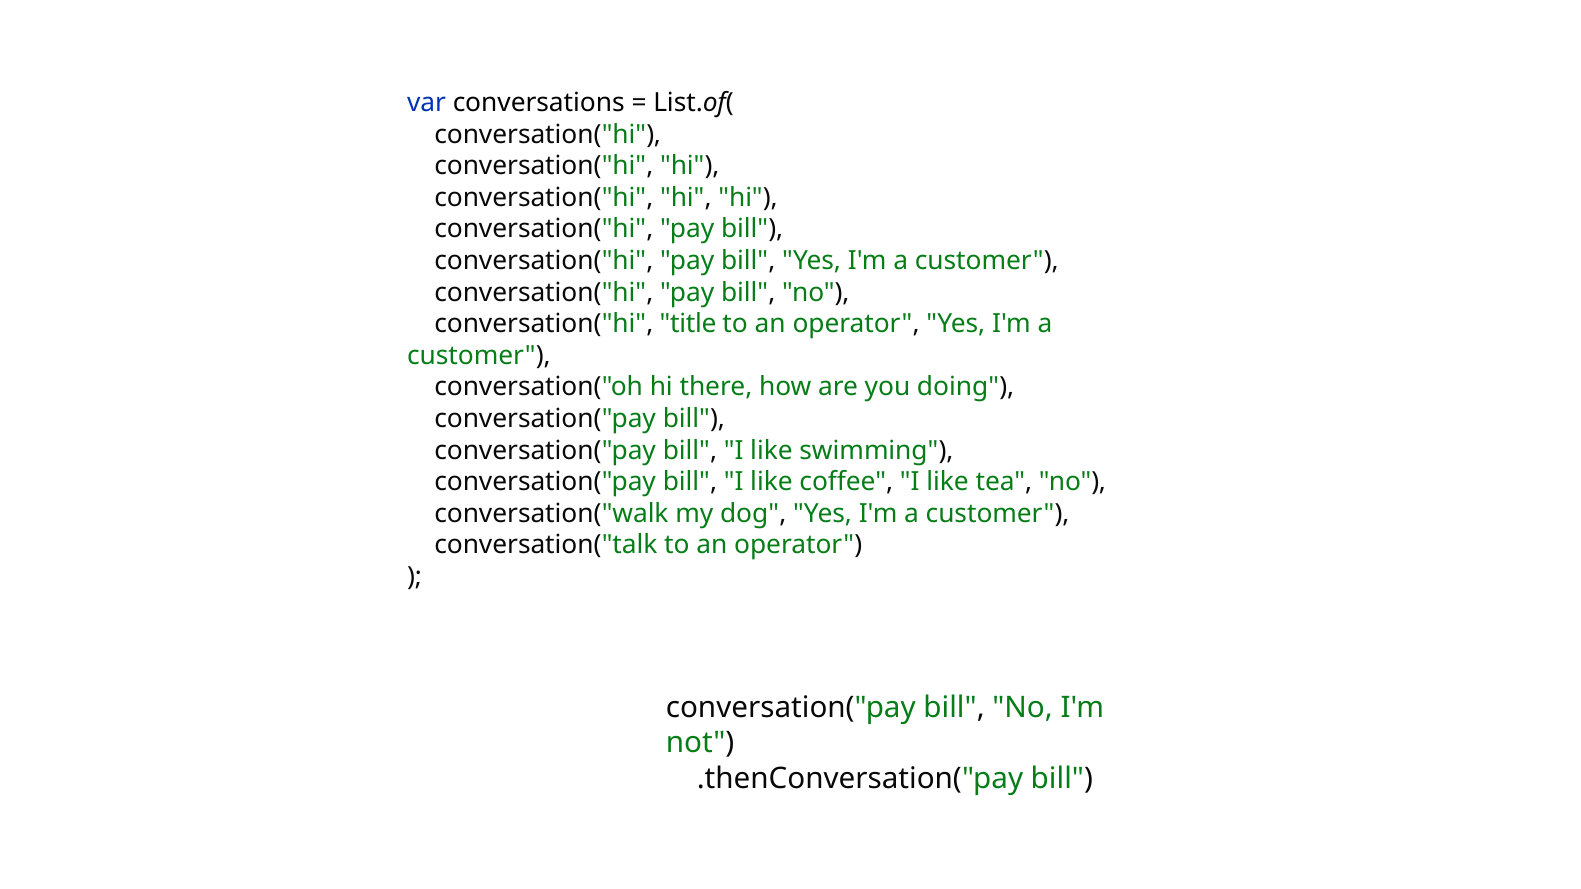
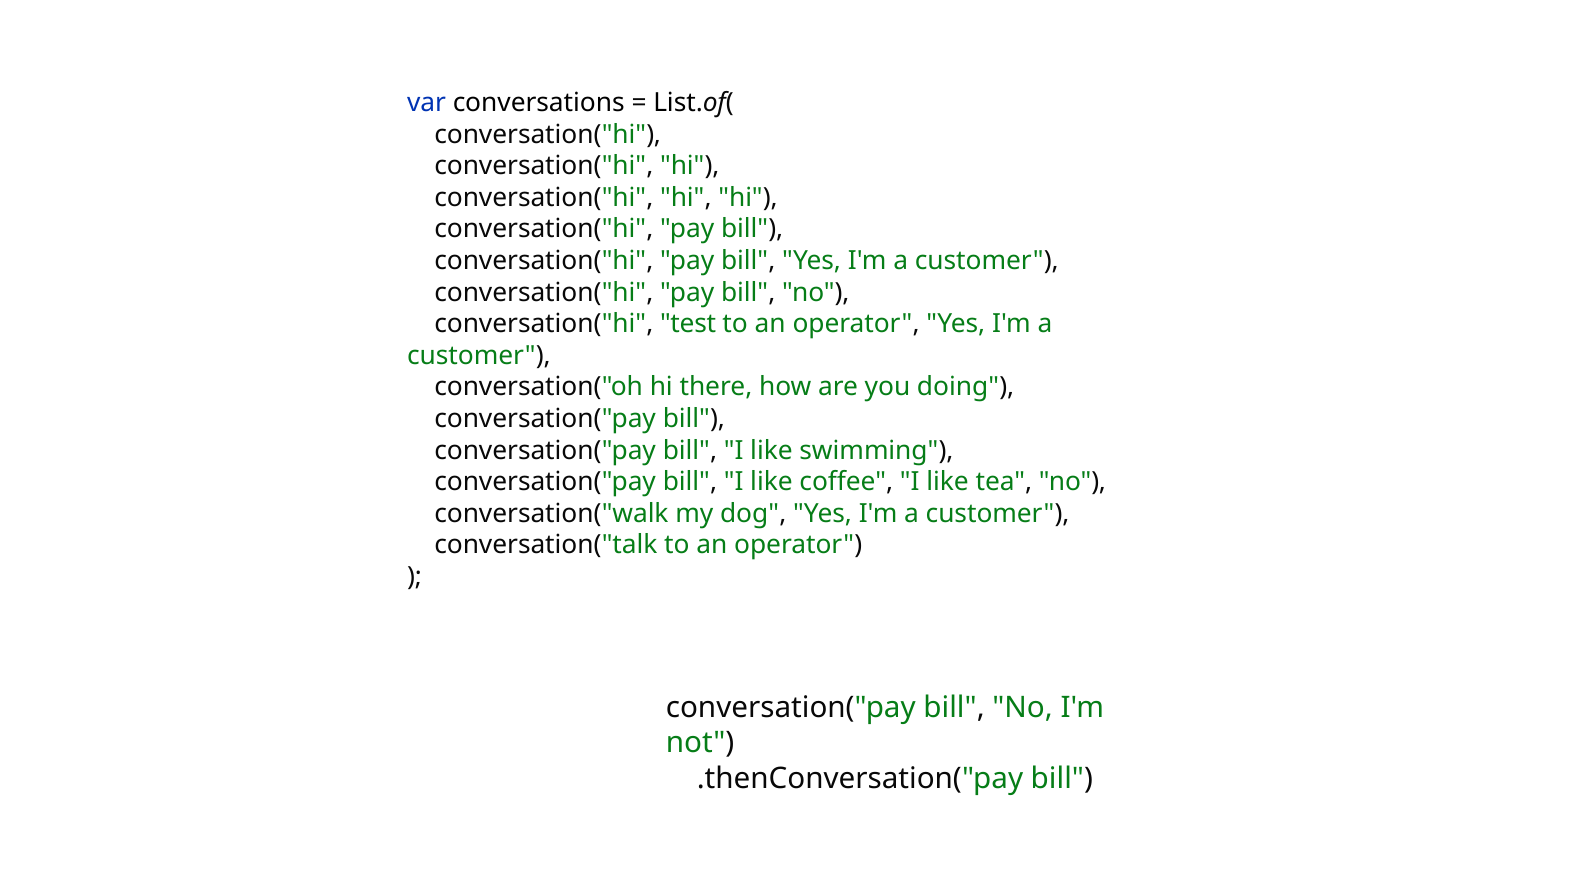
title: title -> test (688, 324)
